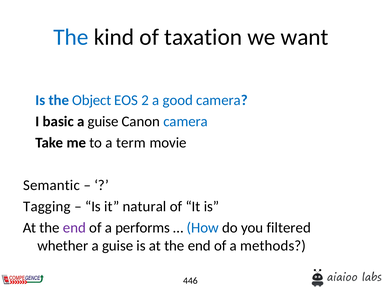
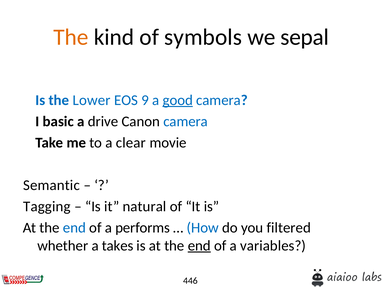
The colour: blue -> orange (71, 37)
taxation: taxation -> symbols (203, 37)
want: want -> sepal (305, 37)
Object: Object -> Lower (92, 100)
2: 2 -> 9 (145, 100)
good underline: none -> present (178, 100)
guise: guise -> drive (103, 121)
term: term -> clear (131, 142)
end colour: purple -> blue (74, 227)
whether a guise: guise -> takes (118, 245)
end underline: none -> present (199, 245)
methods: methods -> variables (273, 245)
